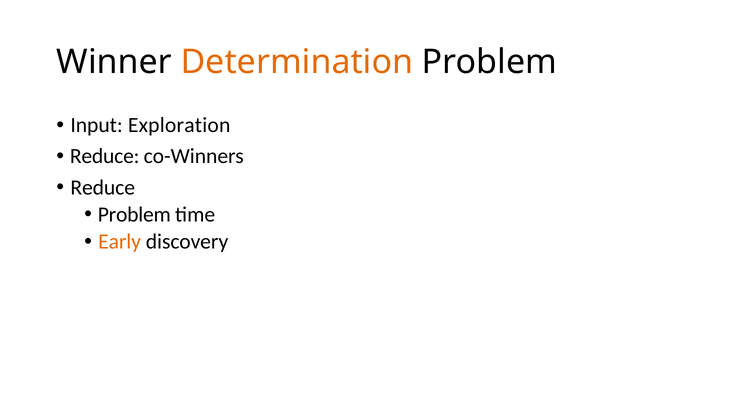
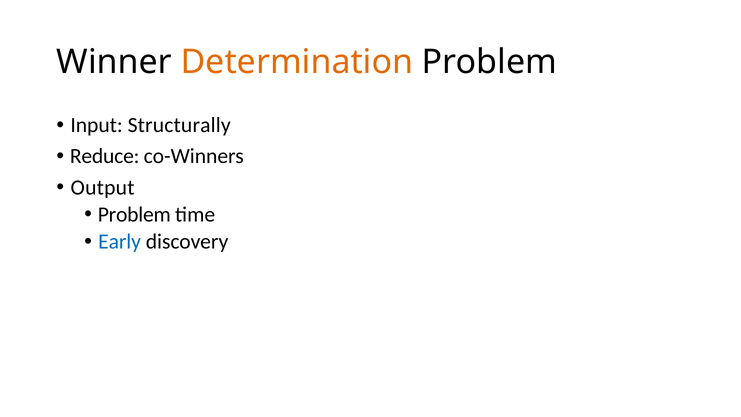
Exploration: Exploration -> Structurally (179, 125)
Reduce: Reduce -> Output (103, 187)
Early colour: orange -> blue (120, 242)
